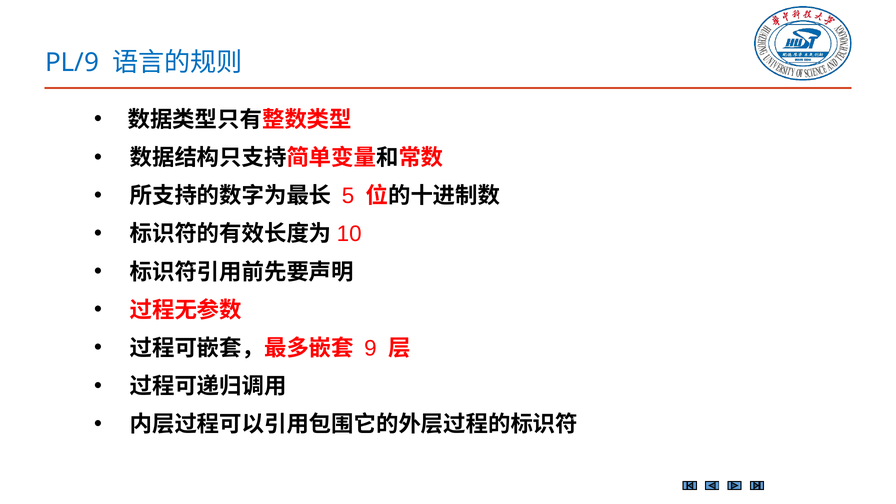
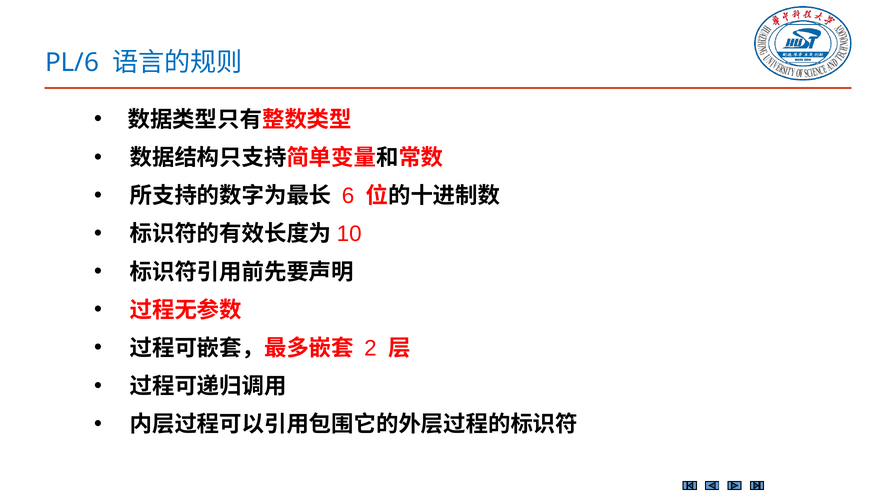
PL/9: PL/9 -> PL/6 (72, 63)
5: 5 -> 6 (348, 196)
9: 9 -> 2 (370, 348)
